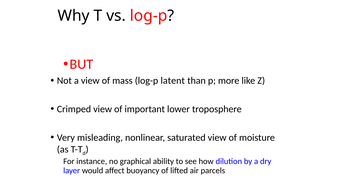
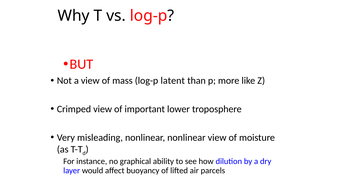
nonlinear saturated: saturated -> nonlinear (186, 137)
